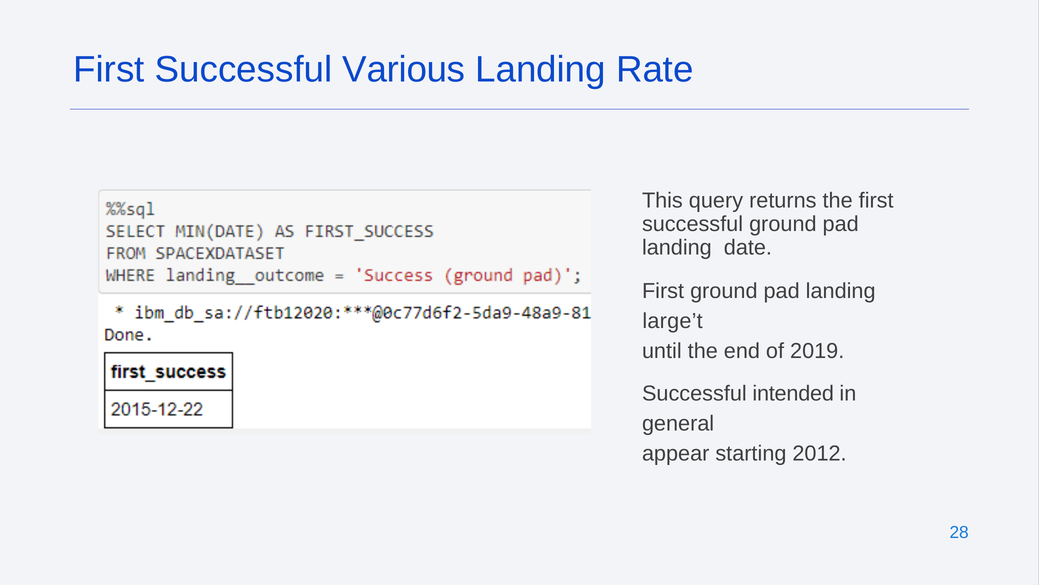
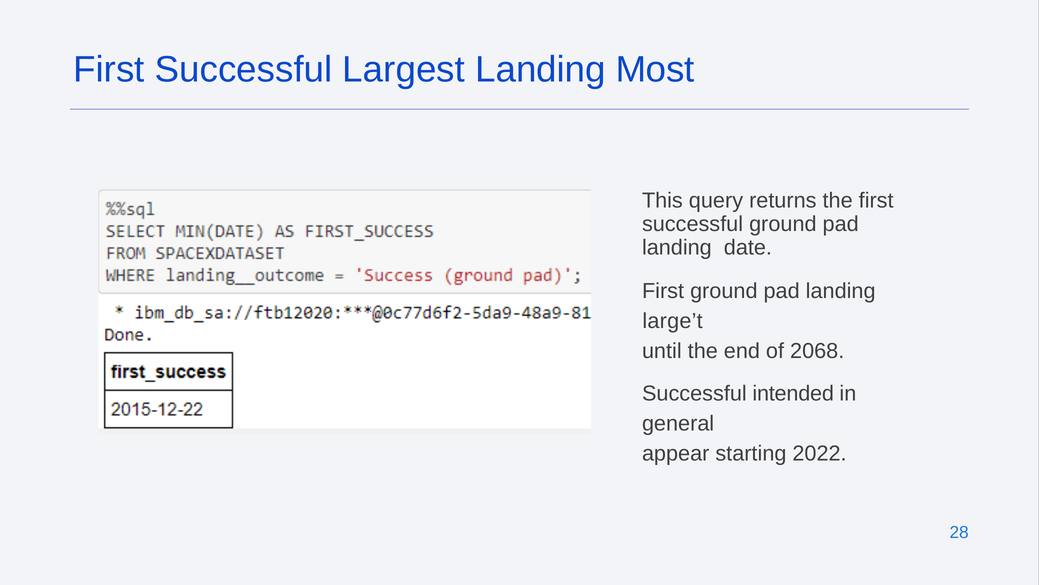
Various: Various -> Largest (404, 69)
Rate: Rate -> Most (655, 69)
2019: 2019 -> 2068 (817, 351)
2012: 2012 -> 2022 (820, 453)
